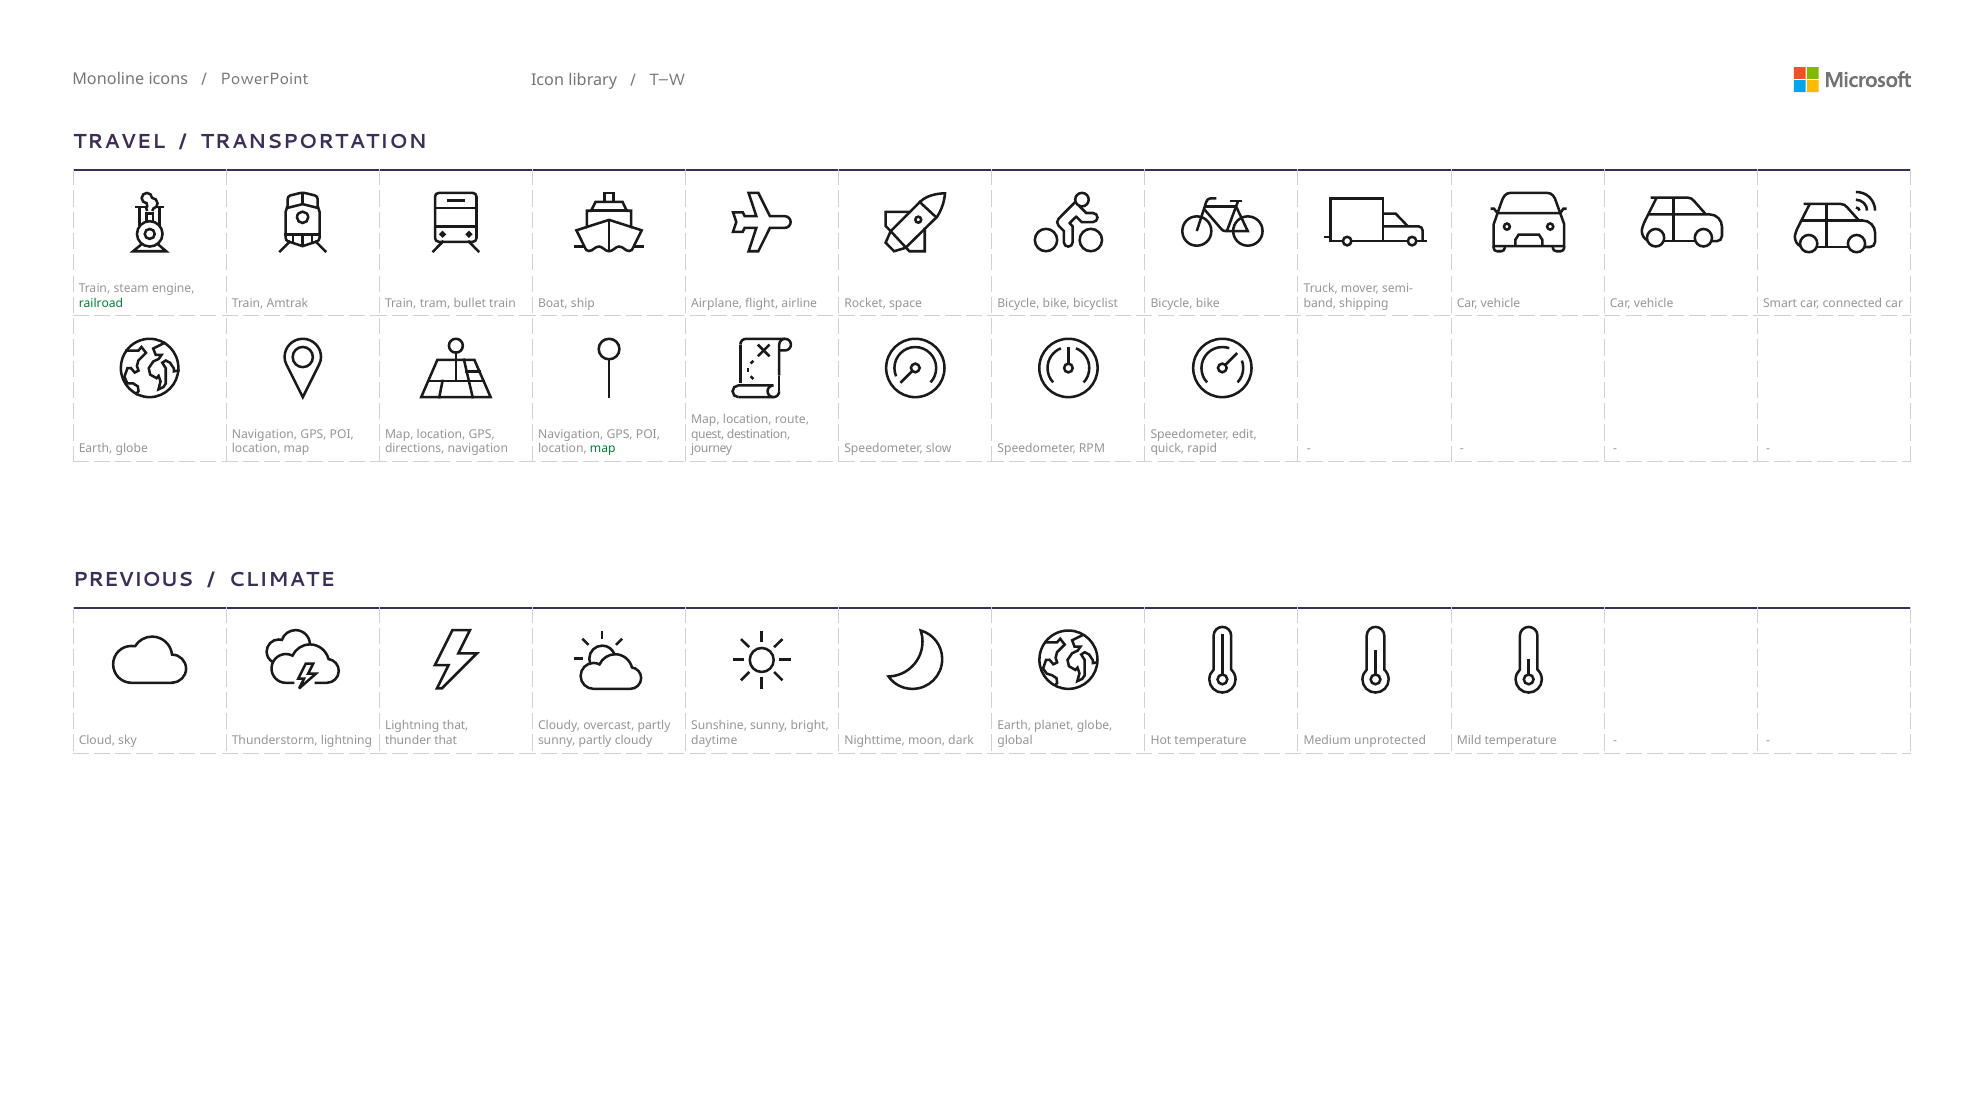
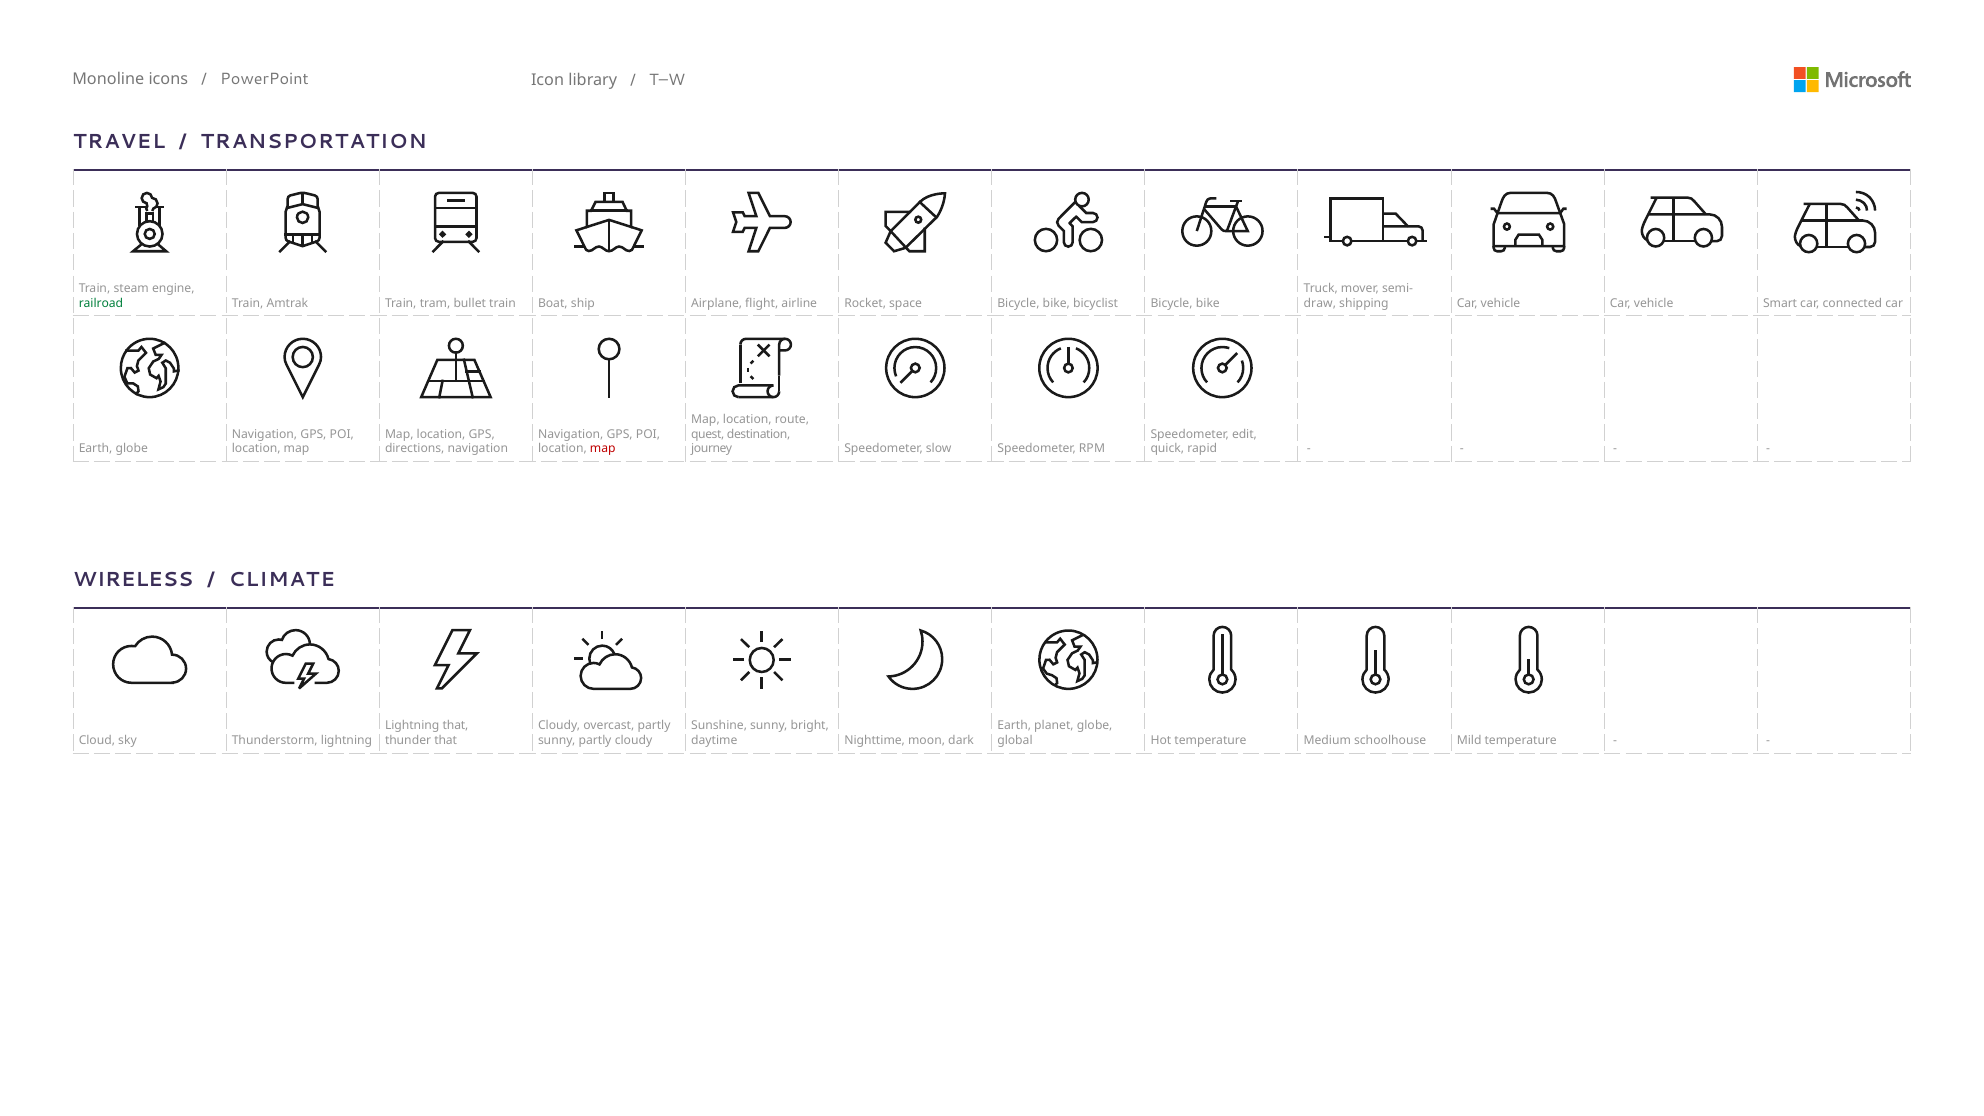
band: band -> draw (1320, 303)
map colour: green -> red (603, 449)
PREVIOUS: PREVIOUS -> WIRELESS (133, 580)
unprotected: unprotected -> schoolhouse (1390, 741)
